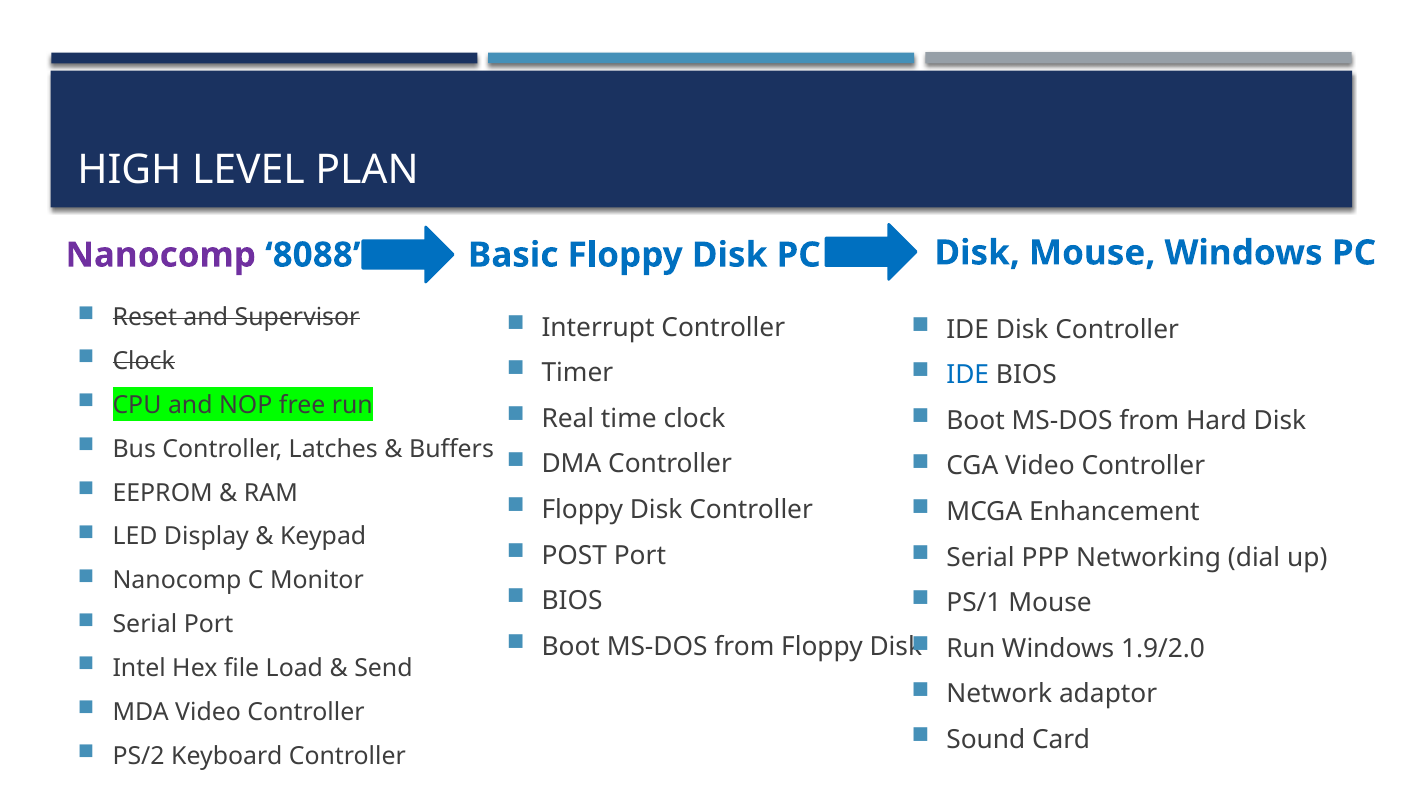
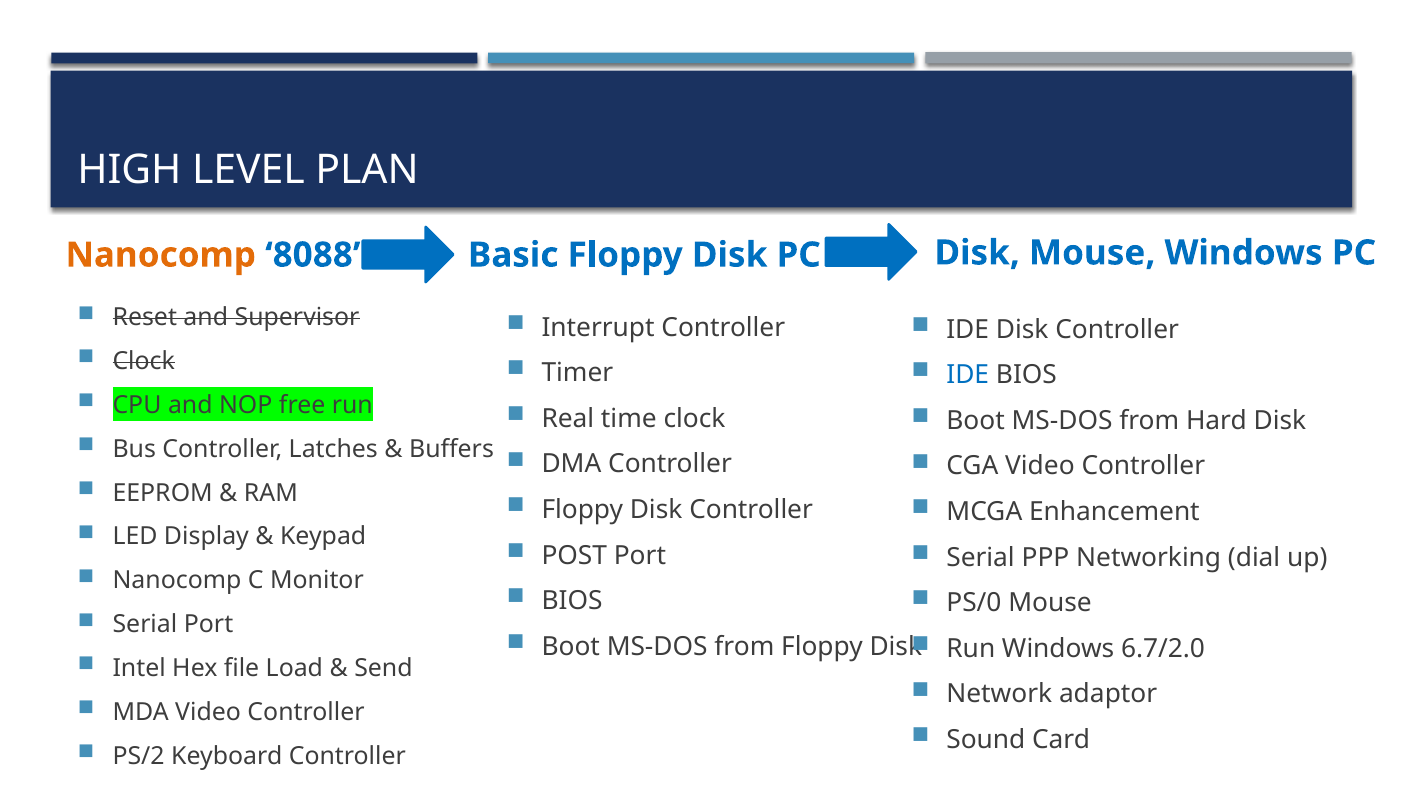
Nanocomp colour: purple -> orange (161, 255)
PS/1: PS/1 -> PS/0 (974, 603)
1.9/2.0: 1.9/2.0 -> 6.7/2.0 (1163, 649)
